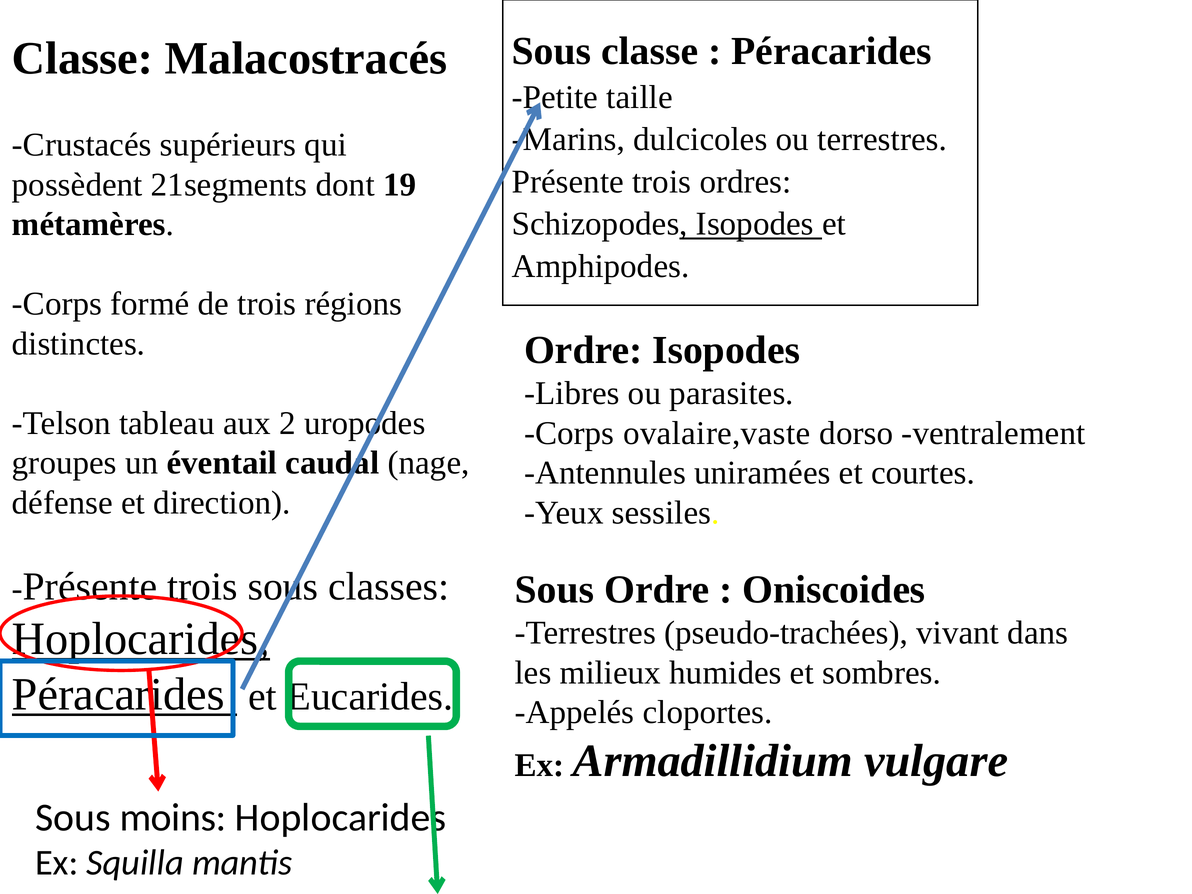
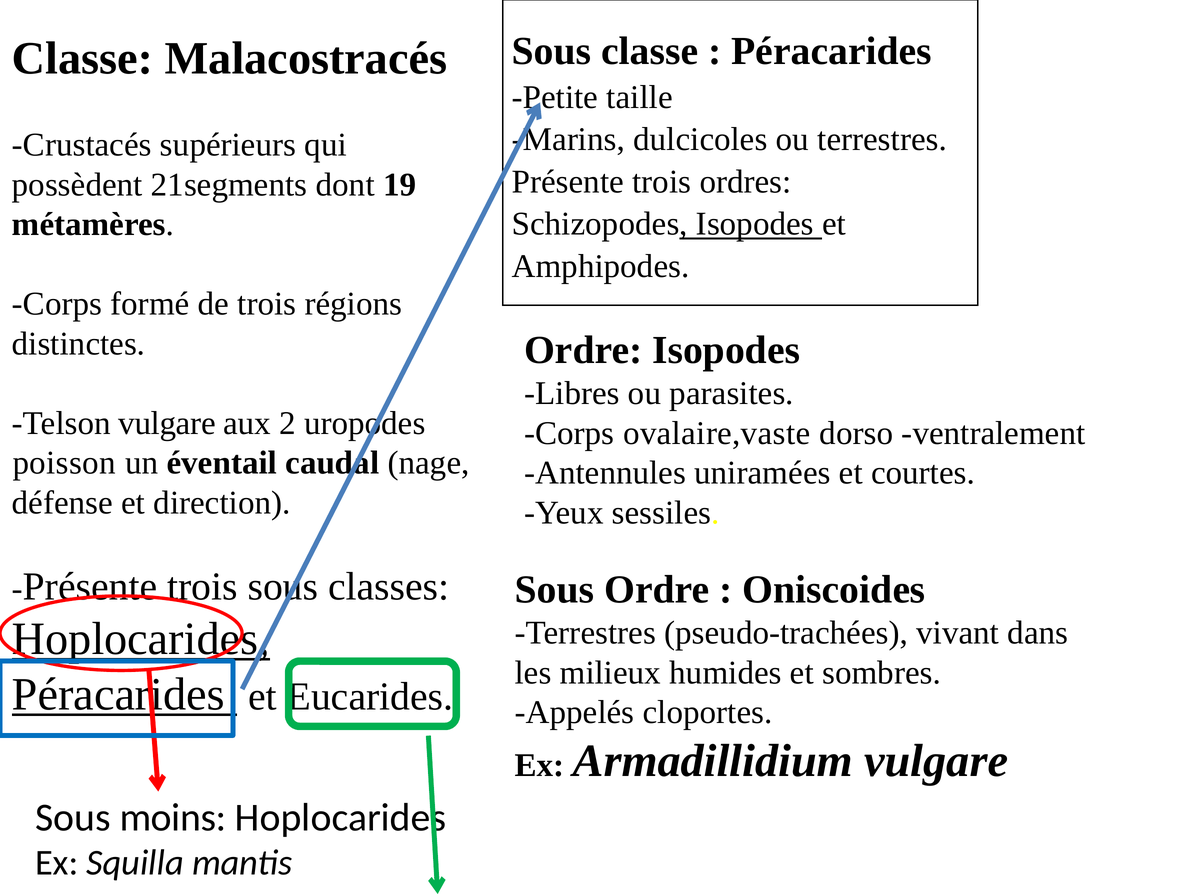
Telson tableau: tableau -> vulgare (167, 423)
groupes: groupes -> poisson (64, 463)
